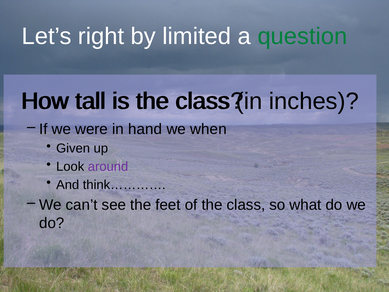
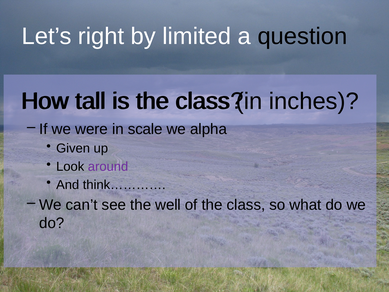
question colour: green -> black (302, 36)
hand: hand -> scale (145, 129)
when: when -> alpha (209, 129)
feet: feet -> well (168, 205)
